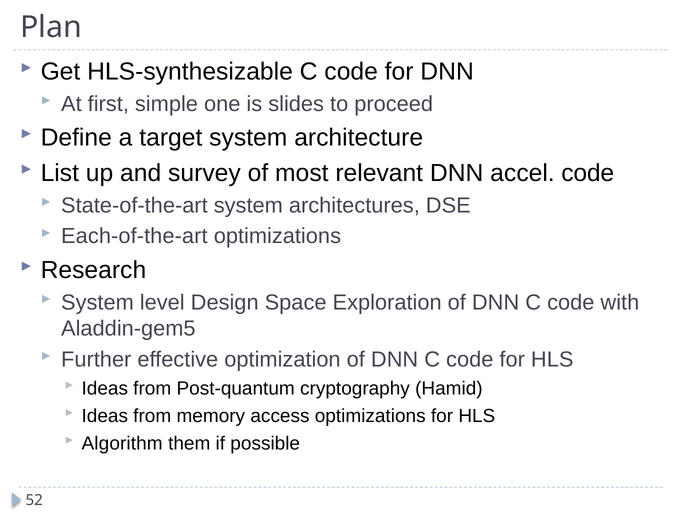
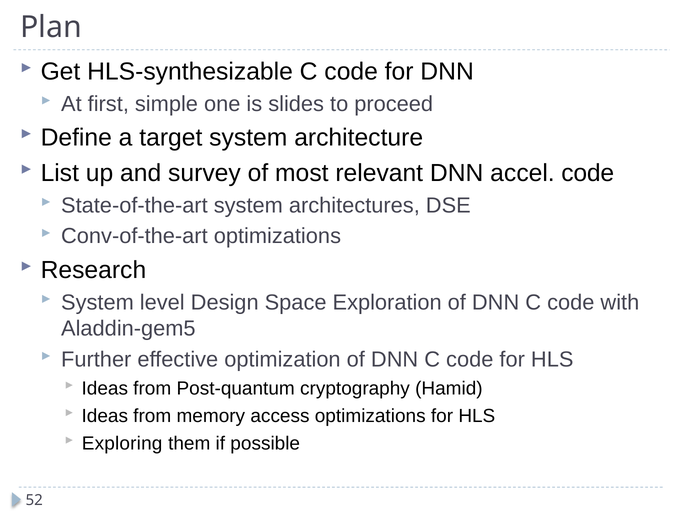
Each-of-the-art: Each-of-the-art -> Conv-of-the-art (134, 236)
Algorithm: Algorithm -> Exploring (122, 444)
